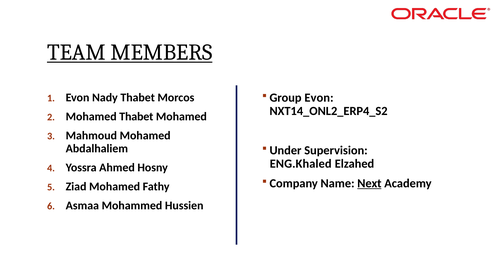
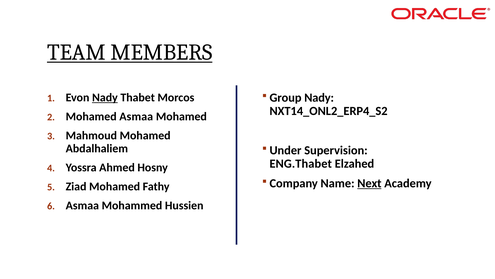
Evon: Evon -> Nady (319, 98)
Nady underline: none -> present (105, 97)
Mohamed Thabet: Thabet -> Asmaa (136, 116)
ENG.Khaled: ENG.Khaled -> ENG.Thabet (301, 163)
